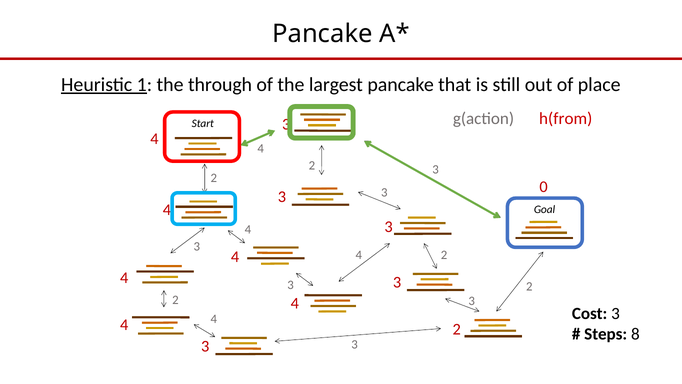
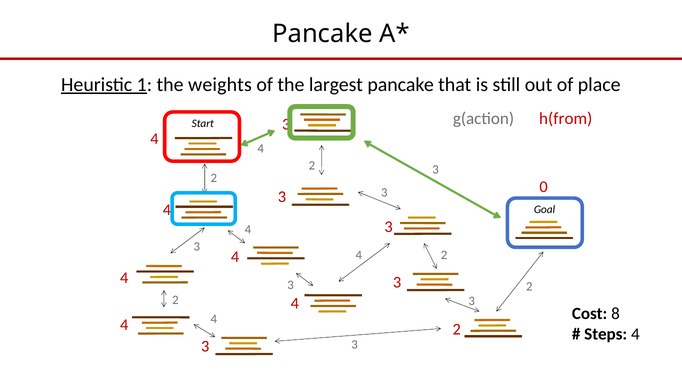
through: through -> weights (220, 85)
Cost 3: 3 -> 8 (615, 313)
Steps 8: 8 -> 4 (635, 334)
